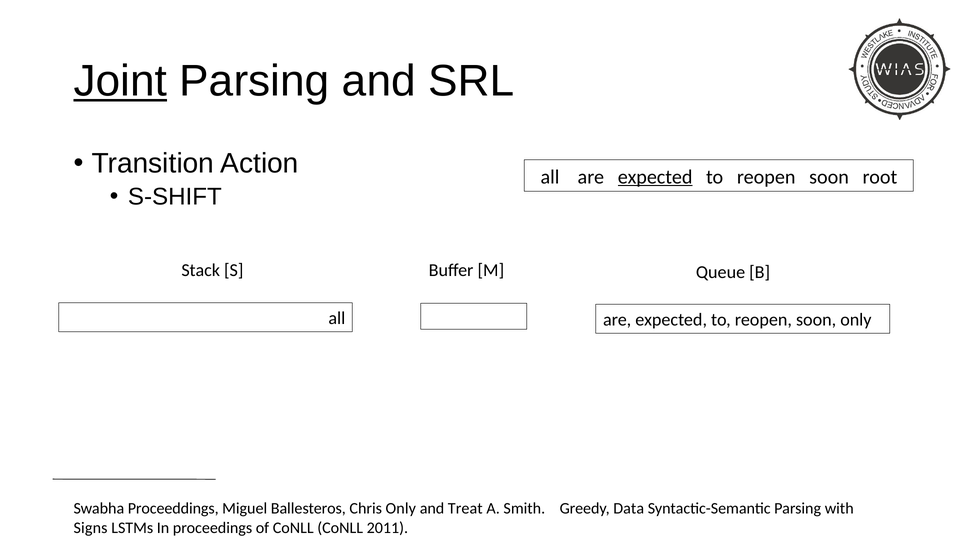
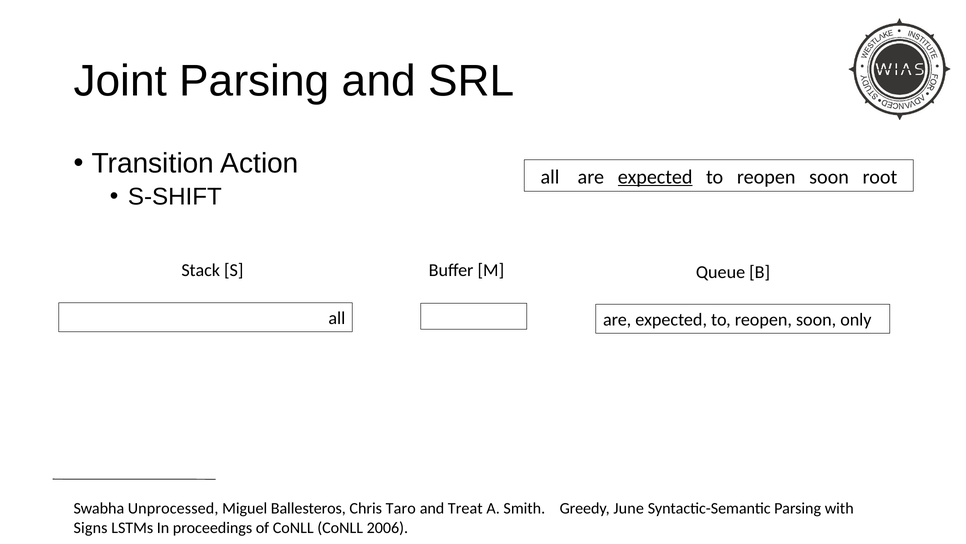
Joint underline: present -> none (120, 81)
Proceeddings: Proceeddings -> Unprocessed (173, 508)
Chris Only: Only -> Taro (401, 508)
Data: Data -> June (629, 508)
2011: 2011 -> 2006 (387, 527)
